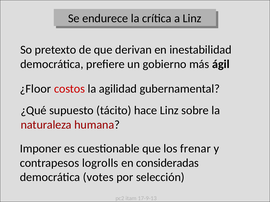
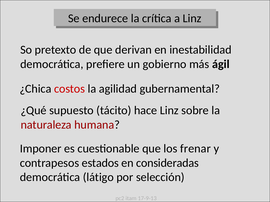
¿Floor: ¿Floor -> ¿Chica (36, 89)
logrolls: logrolls -> estados (100, 163)
votes: votes -> látigo (98, 178)
